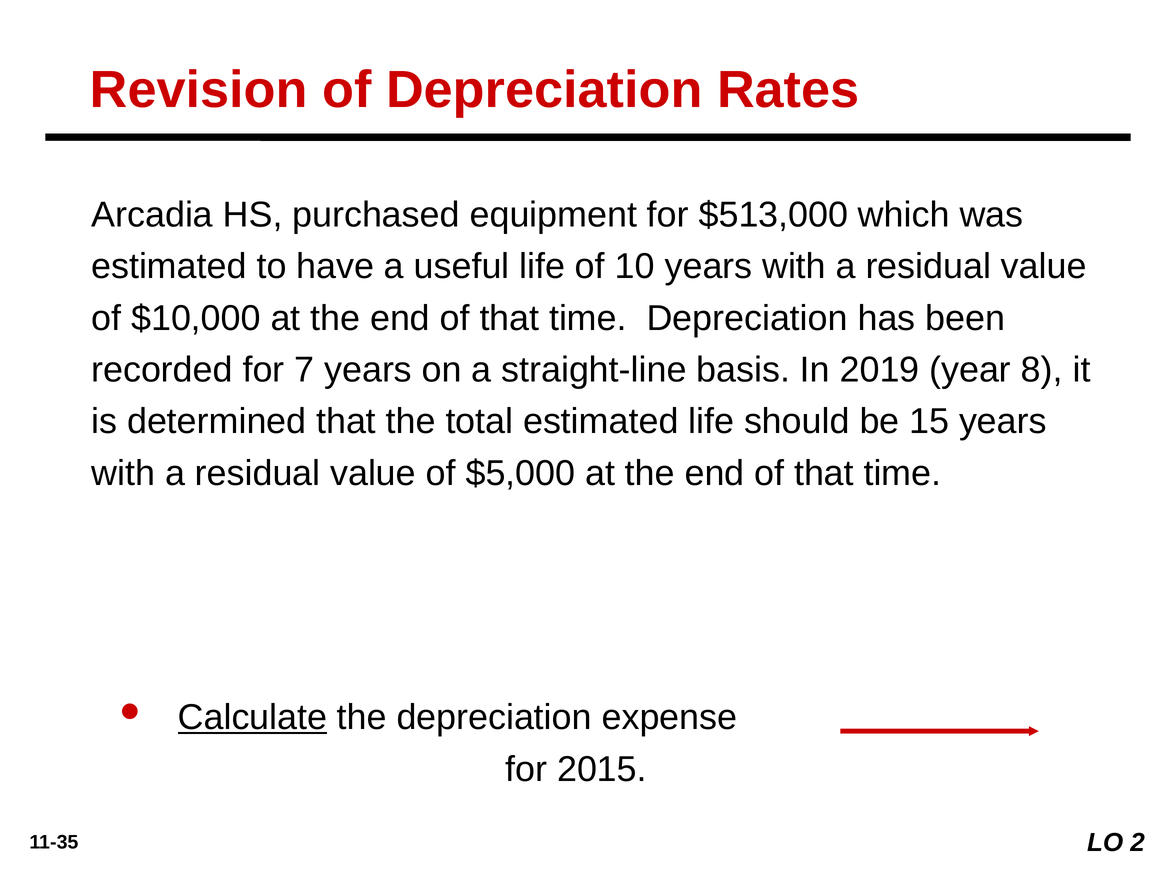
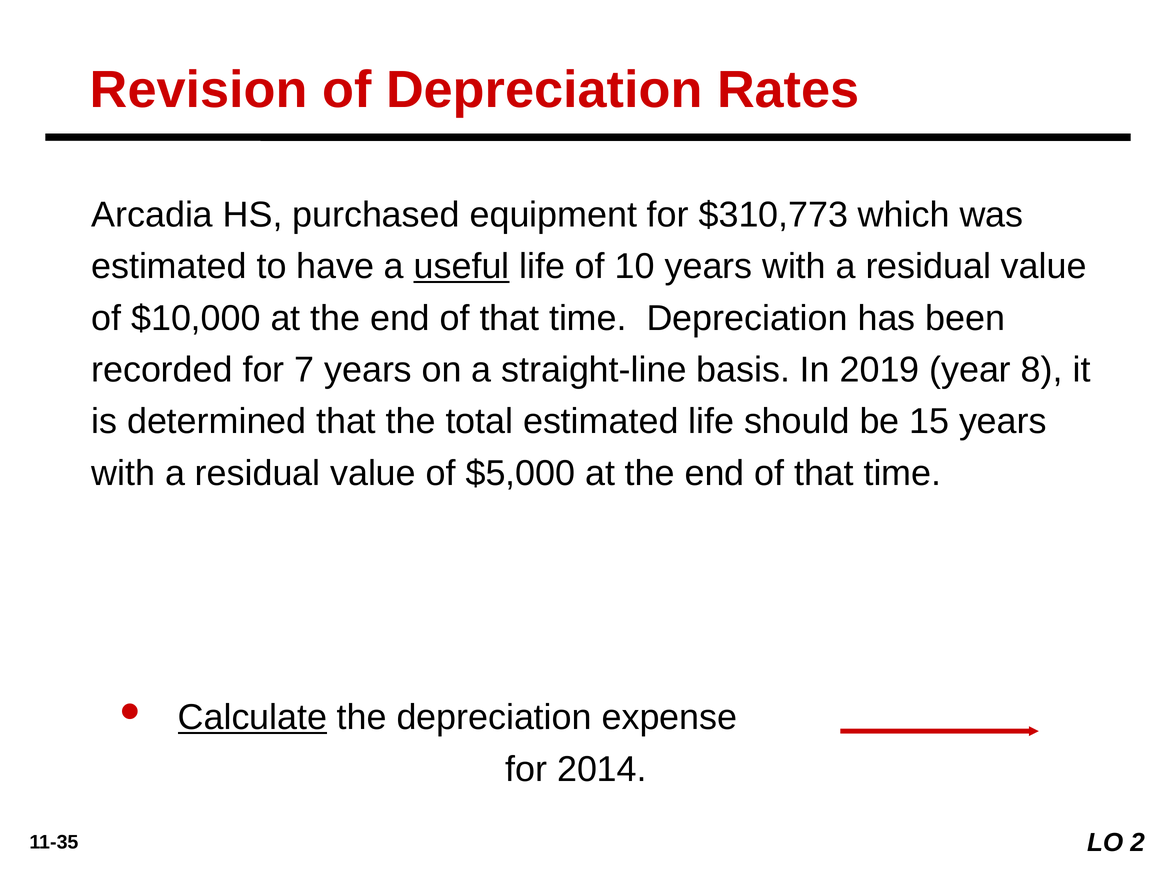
$513,000: $513,000 -> $310,773 (773, 215)
useful underline: none -> present (462, 266)
2015: 2015 -> 2014 (602, 769)
